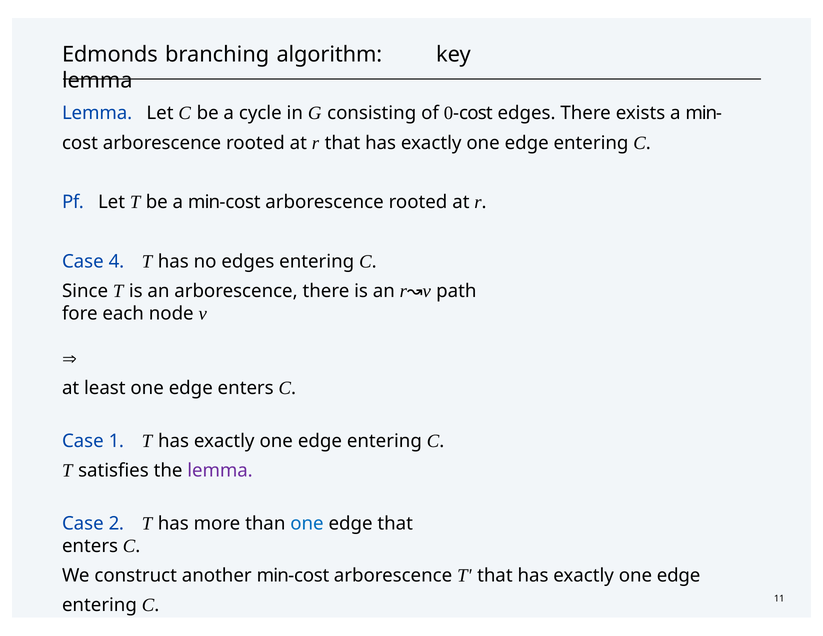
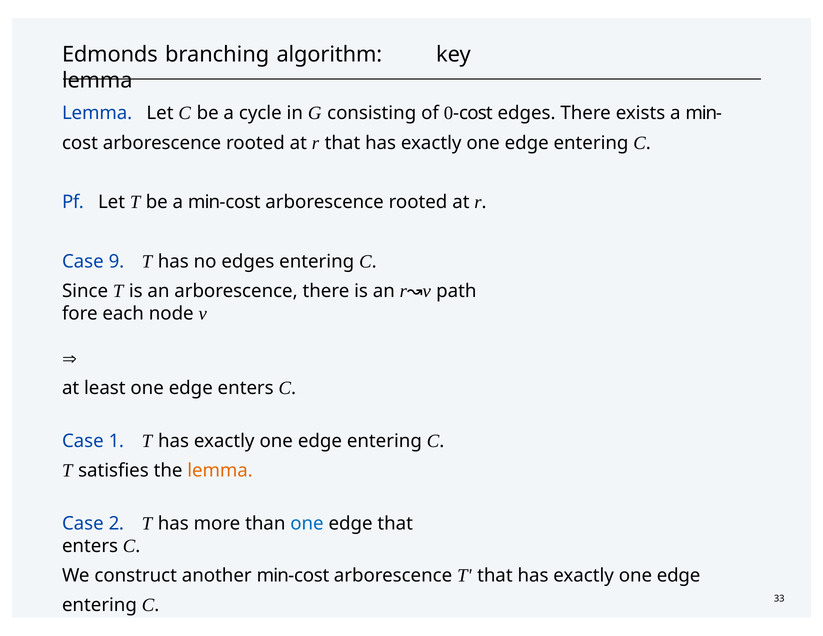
4: 4 -> 9 (116, 261)
lemma colour: purple -> orange (220, 471)
11: 11 -> 33 (779, 599)
